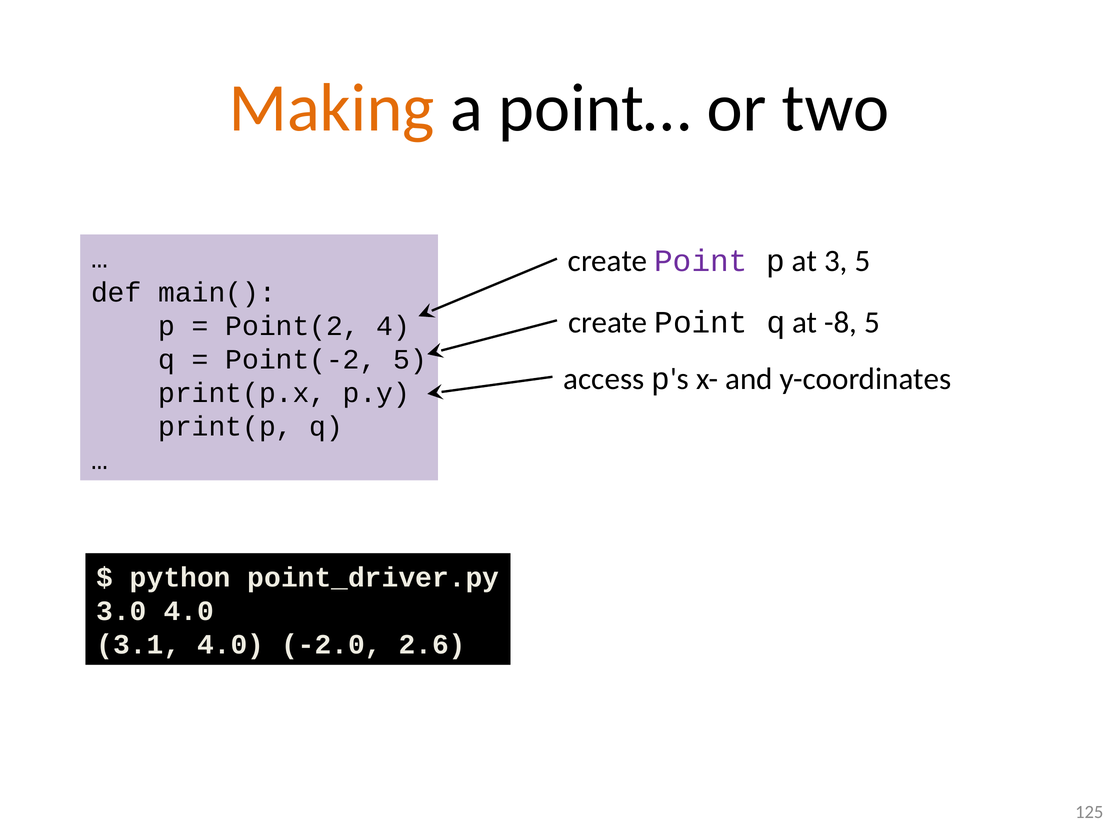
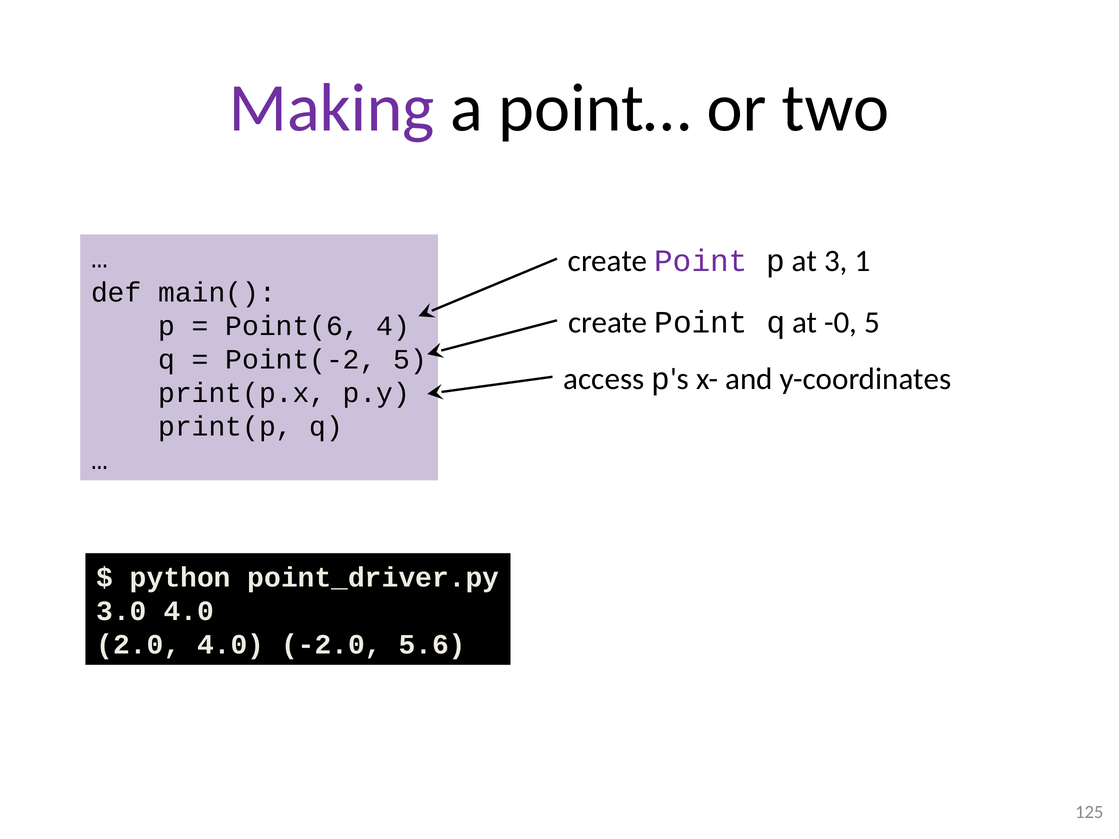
Making colour: orange -> purple (332, 108)
3 5: 5 -> 1 (862, 261)
-8: -8 -> -0 (841, 323)
Point(2: Point(2 -> Point(6 (293, 326)
3.1: 3.1 -> 2.0 (138, 645)
2.6: 2.6 -> 5.6 (432, 645)
